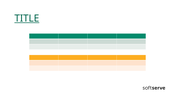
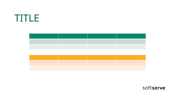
TITLE underline: present -> none (27, 18)
